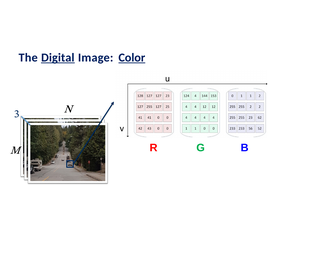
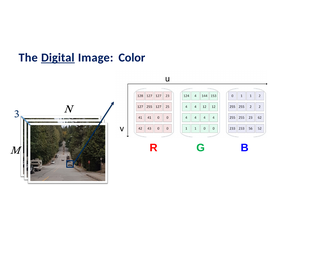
Color underline: present -> none (132, 58)
